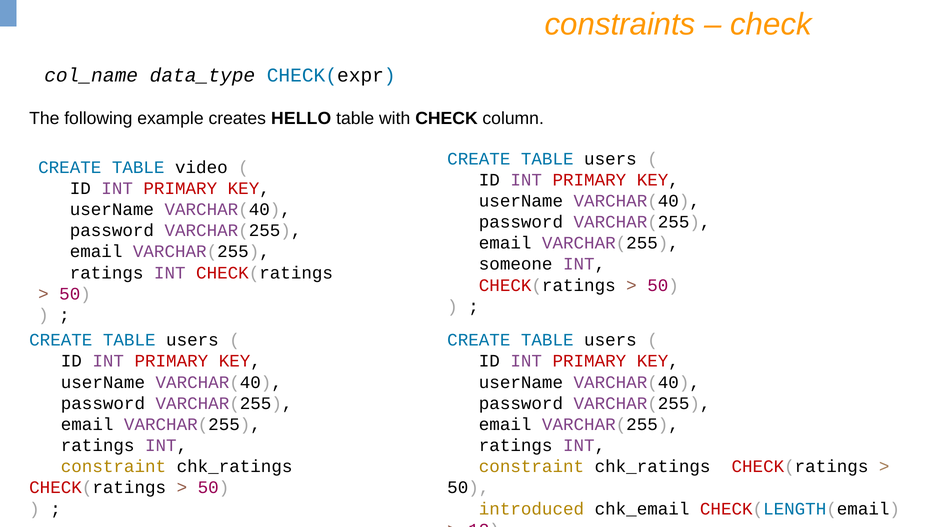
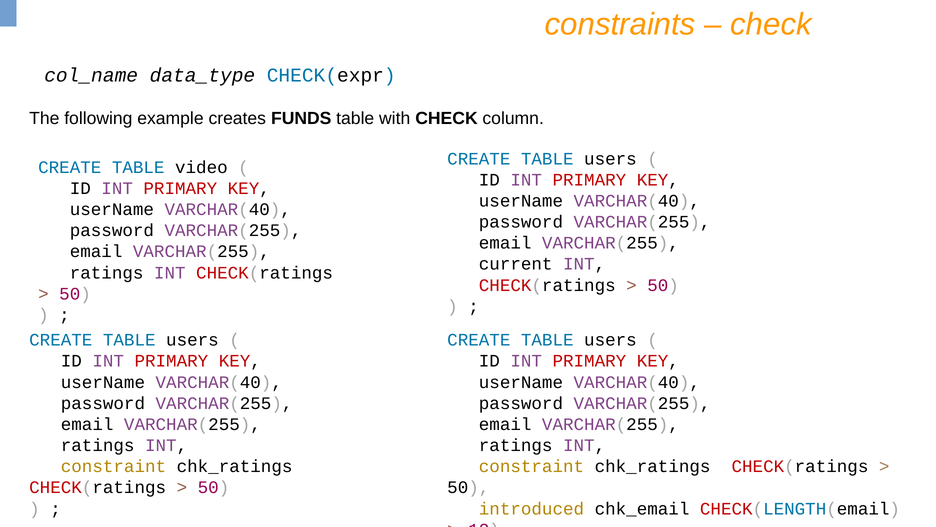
HELLO: HELLO -> FUNDS (301, 118)
someone: someone -> current (516, 264)
